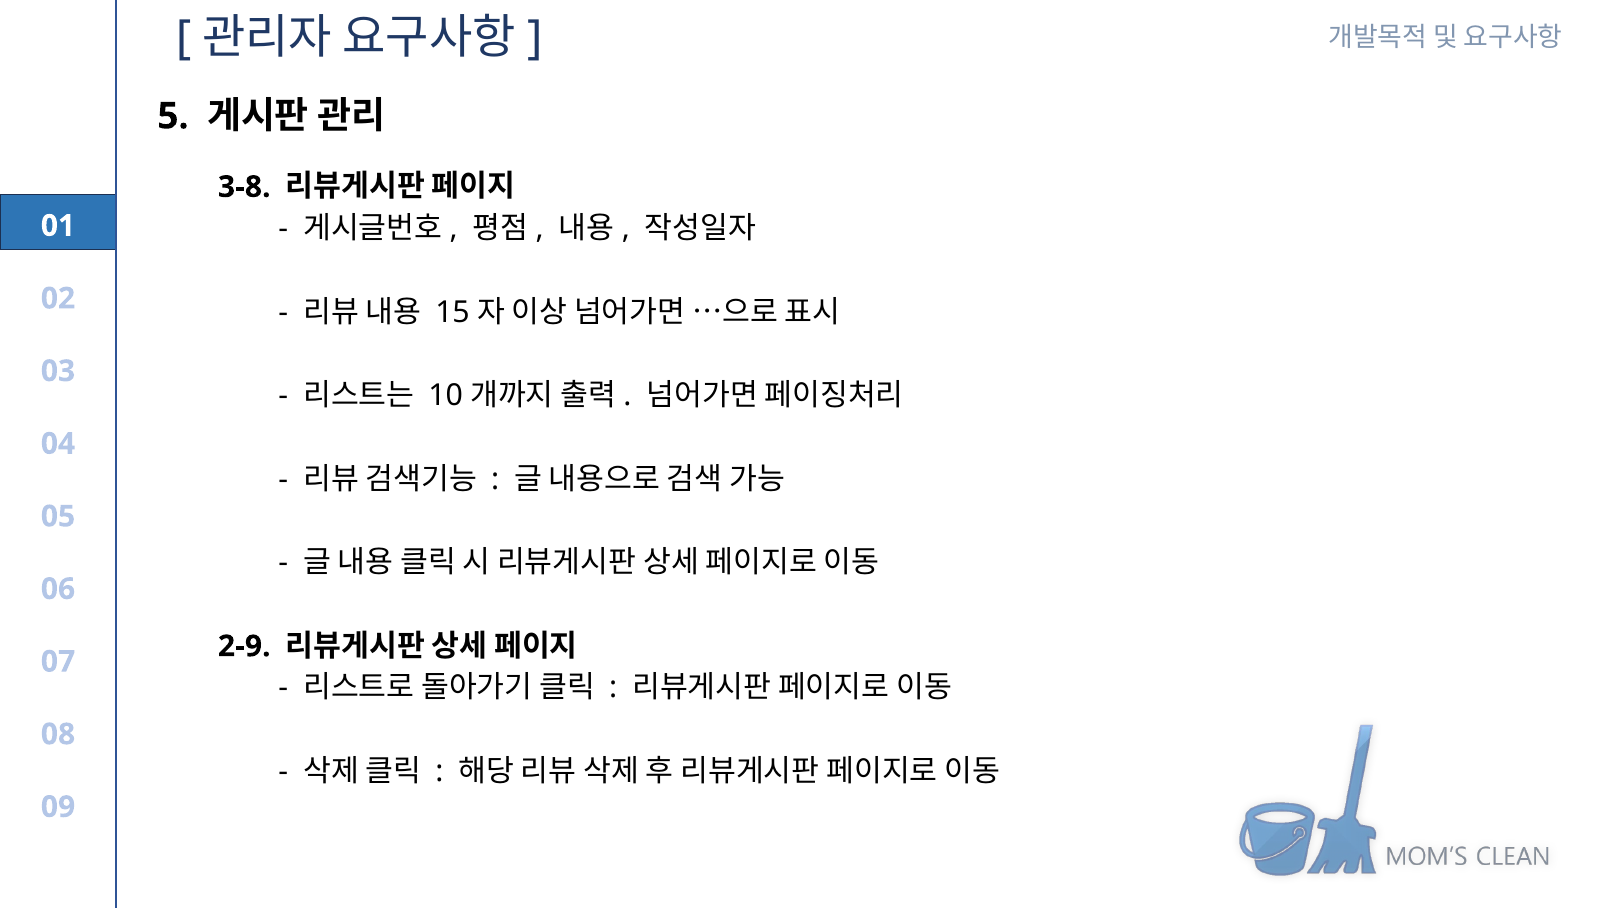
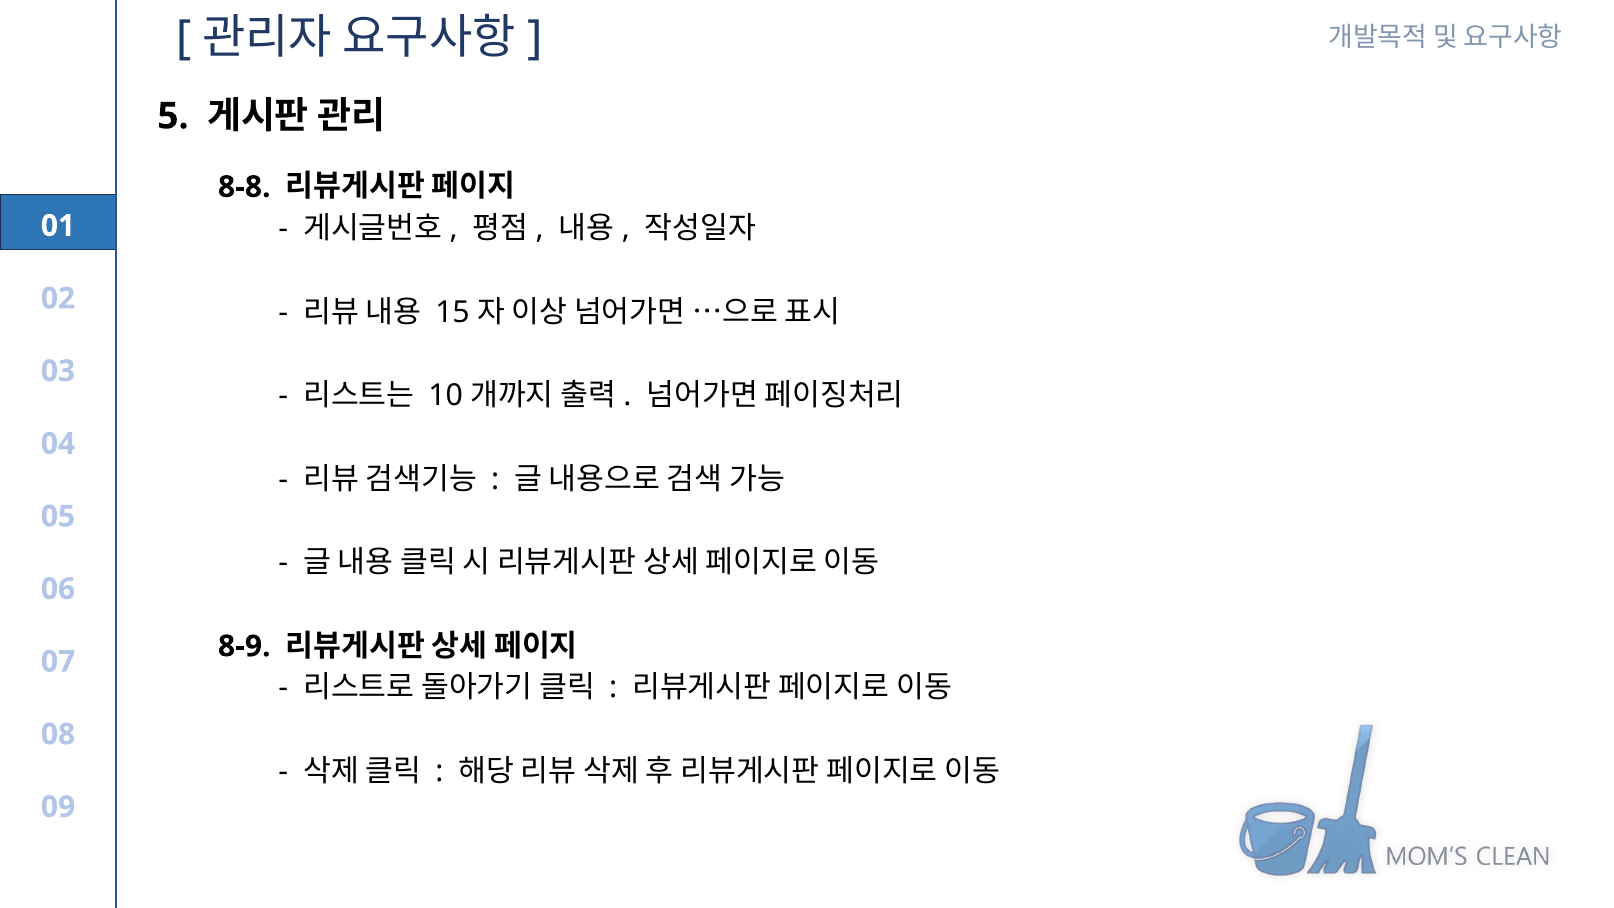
3-8: 3-8 -> 8-8 (244, 187)
2-9: 2-9 -> 8-9 (244, 646)
